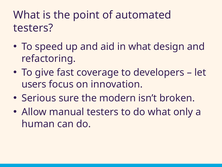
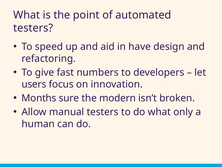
in what: what -> have (140, 47)
coverage: coverage -> numbers (98, 72)
Serious: Serious -> Months (39, 98)
